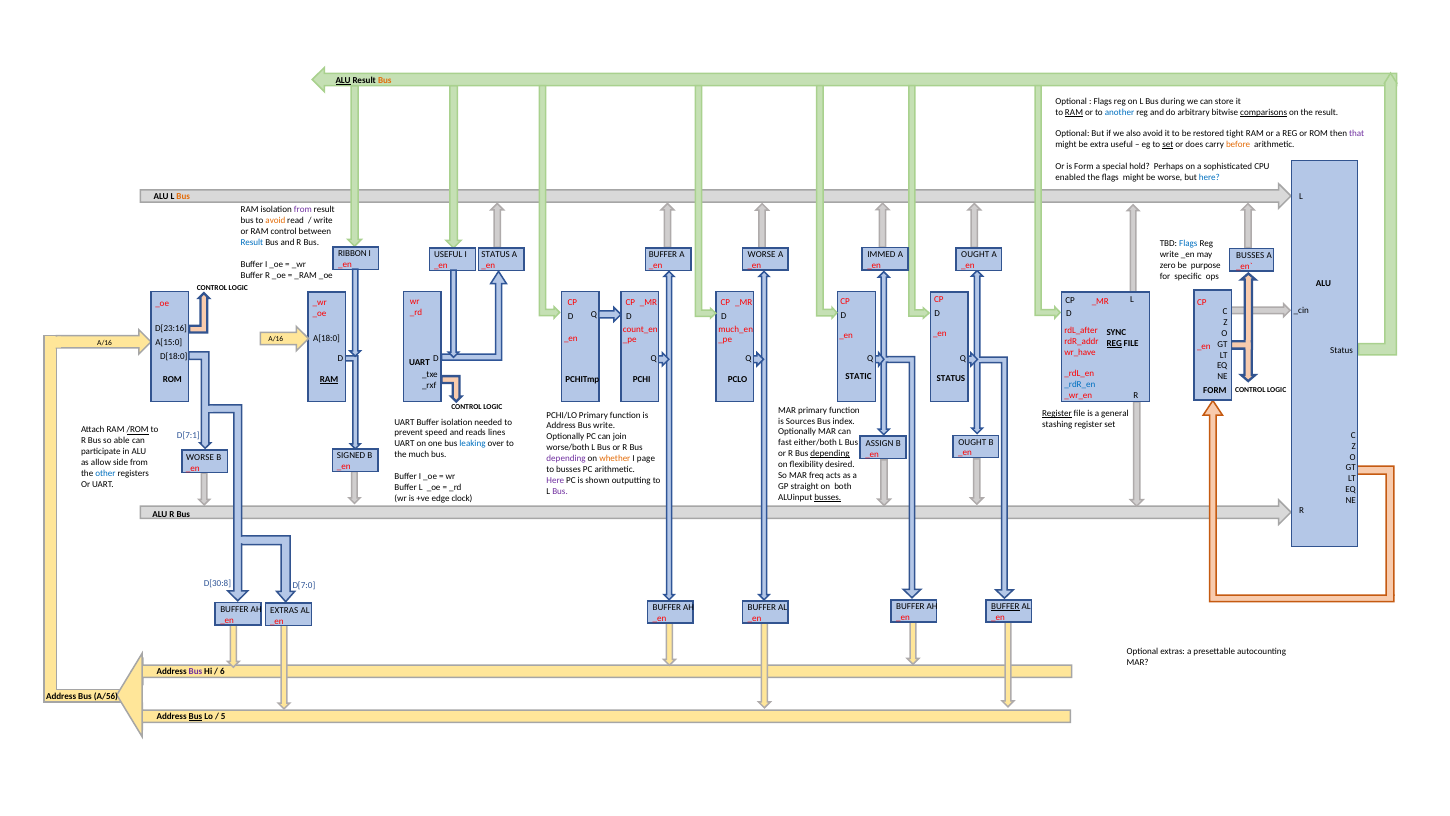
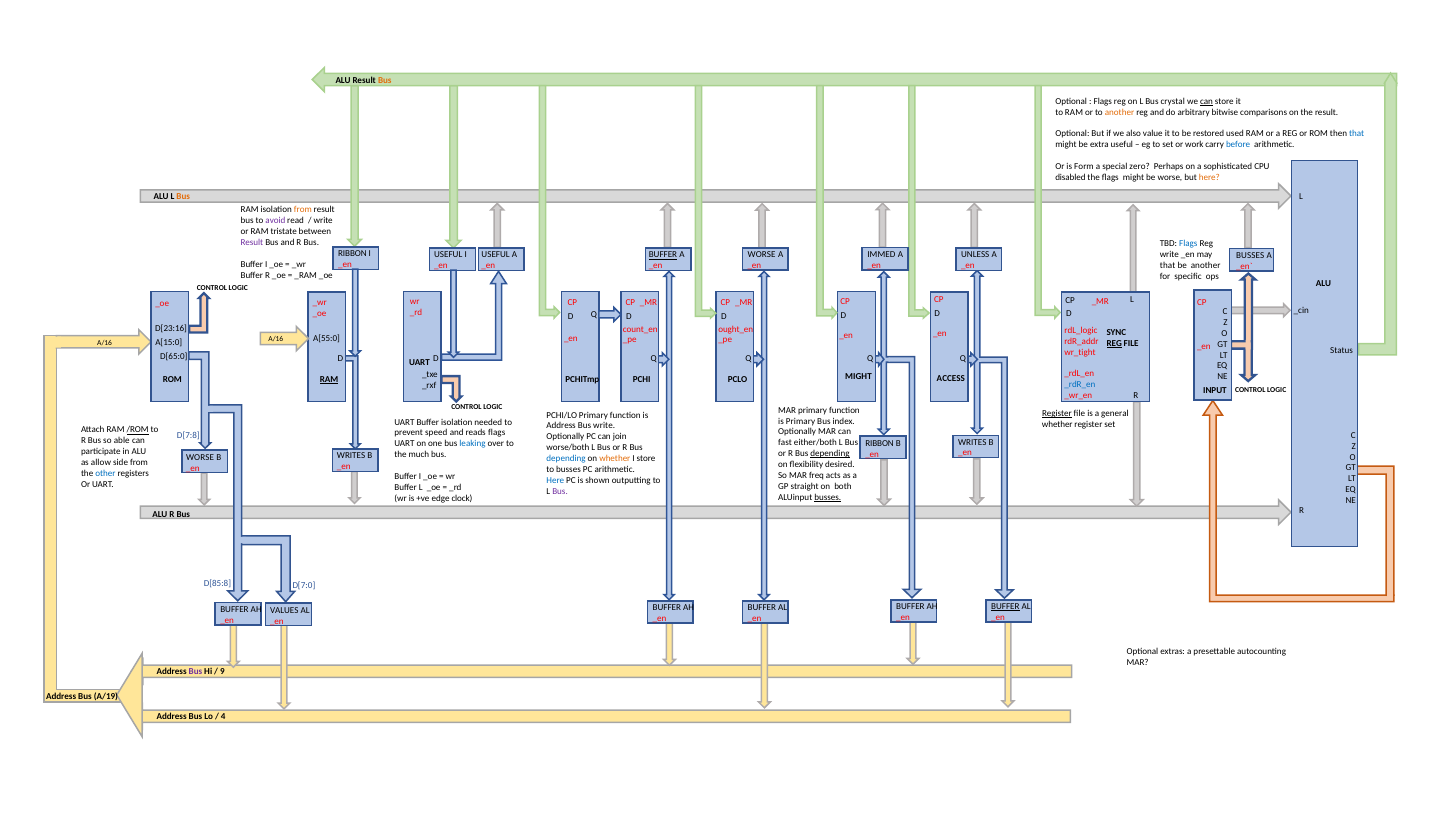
ALU underline: present -> none (343, 80)
during: during -> crystal (1173, 101)
can underline: none -> present (1206, 101)
RAM underline: present -> none (1074, 112)
another colour: blue -> orange (1120, 112)
comparisons underline: present -> none (1264, 112)
also avoid: avoid -> value (1153, 134)
tight: tight -> used (1235, 134)
that colour: purple -> blue (1357, 134)
set underline: present -> none (1168, 145)
does: does -> work (1194, 145)
before colour: orange -> blue (1238, 145)
hold: hold -> zero (1140, 167)
enabled: enabled -> disabled (1070, 177)
here colour: blue -> orange (1209, 177)
from colour: purple -> orange (303, 210)
avoid colour: orange -> purple (275, 221)
RAM control: control -> tristate (284, 231)
Result colour: blue -> purple (252, 242)
OUGHT: OUGHT -> UNLESS (975, 255)
STATUS: STATUS -> USEFUL (496, 255)
BUFFER underline: none -> present (663, 255)
zero: zero -> that (1168, 265)
be purpose: purpose -> another (1206, 265)
much_en: much_en -> ought_en (736, 329)
rdL_after: rdL_after -> rdL_logic (1081, 330)
A[18:0: A[18:0 -> A[55:0 (327, 338)
wr_have: wr_have -> wr_tight (1080, 352)
D[18:0: D[18:0 -> D[65:0 (174, 356)
STATIC: STATIC -> MIGHT (858, 376)
STATUS: STATUS -> ACCESS (951, 378)
FORM: FORM -> INPUT (1215, 390)
is Sources: Sources -> Primary (801, 421)
stashing: stashing -> whether (1057, 424)
reads lines: lines -> flags (497, 433)
D[7:1: D[7:1 -> D[7:8 (188, 436)
OUGHT: OUGHT -> WRITES (972, 442)
ASSIGN: ASSIGN -> RIBBON (880, 443)
SIGNED: SIGNED -> WRITES (351, 456)
depending colour: purple -> blue (566, 458)
I page: page -> store (646, 458)
Here colour: purple -> blue (555, 480)
D[30:8: D[30:8 -> D[85:8 (217, 583)
EXTRAS: EXTRAS -> VALUES (284, 610)
6: 6 -> 9 (223, 671)
A/56: A/56 -> A/19 (106, 696)
Bus underline: present -> none (195, 716)
5: 5 -> 4 (223, 716)
